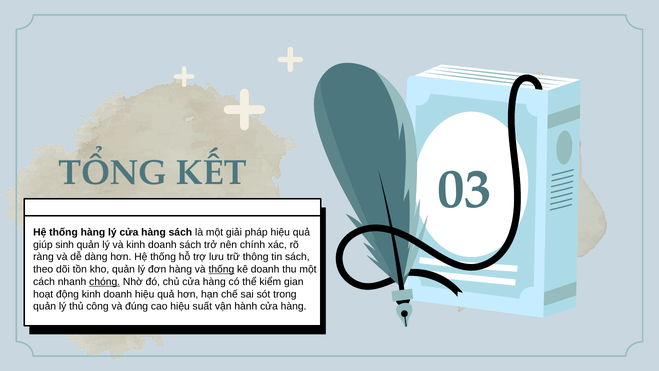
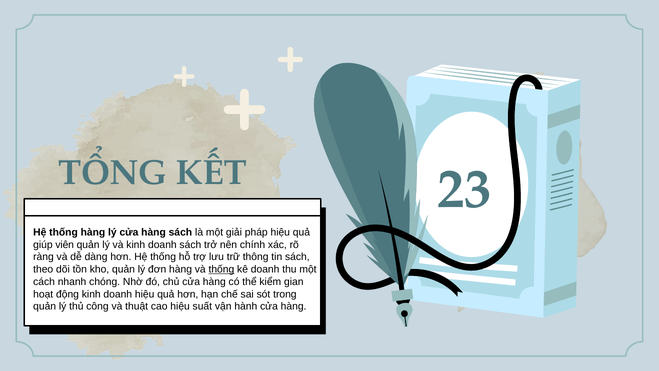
03: 03 -> 23 (464, 189)
sinh: sinh -> viên (65, 244)
chóng underline: present -> none (105, 282)
đúng: đúng -> thuật (137, 306)
